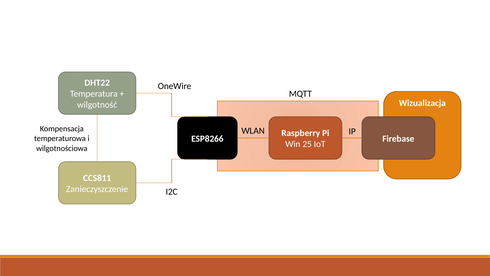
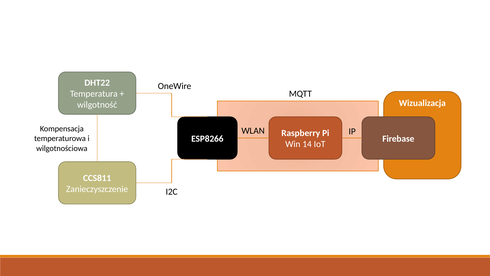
25: 25 -> 14 (307, 144)
